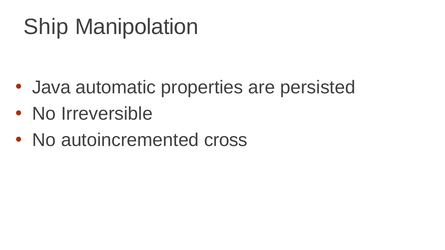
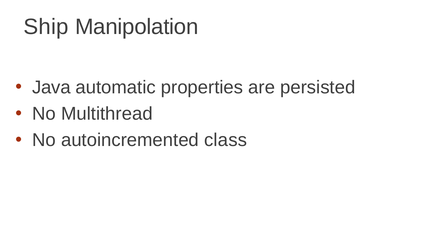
Irreversible: Irreversible -> Multithread (107, 114)
cross: cross -> class (226, 140)
